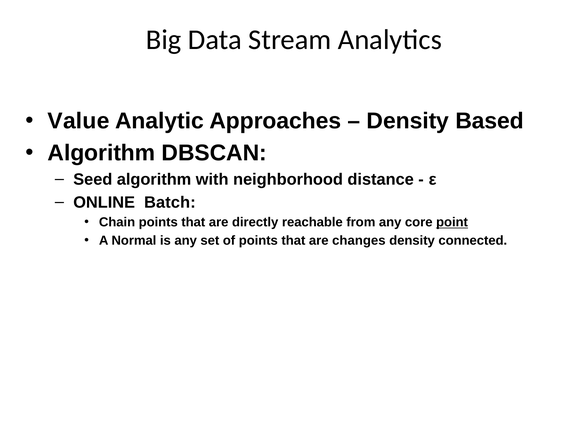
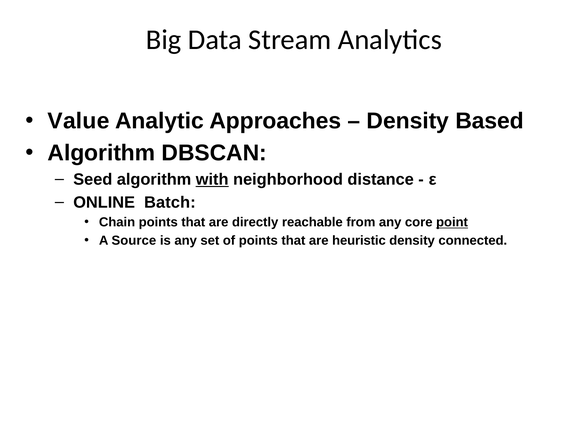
with underline: none -> present (212, 179)
Normal: Normal -> Source (134, 241)
changes: changes -> heuristic (359, 241)
